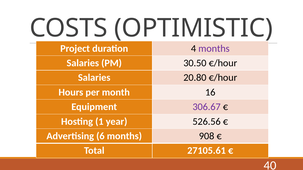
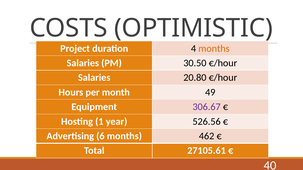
months colour: purple -> orange (214, 49)
16: 16 -> 49 (210, 92)
908: 908 -> 462 (207, 136)
